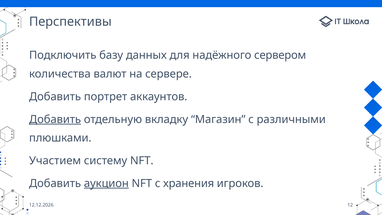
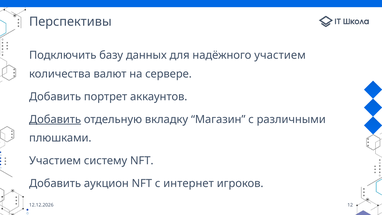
надёжного сервером: сервером -> участием (280, 55)
аукцион underline: present -> none (106, 183)
хранения: хранения -> интернет (189, 183)
